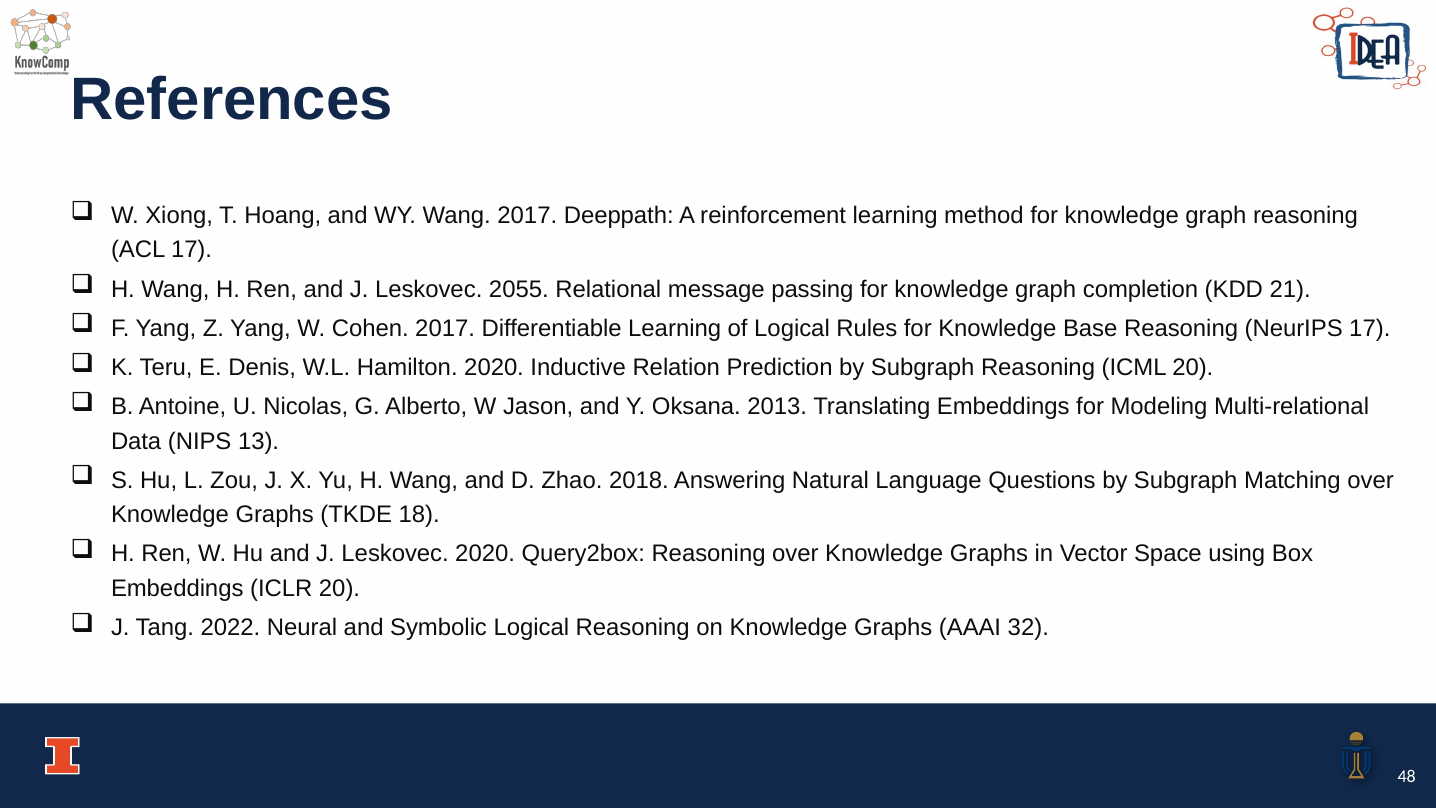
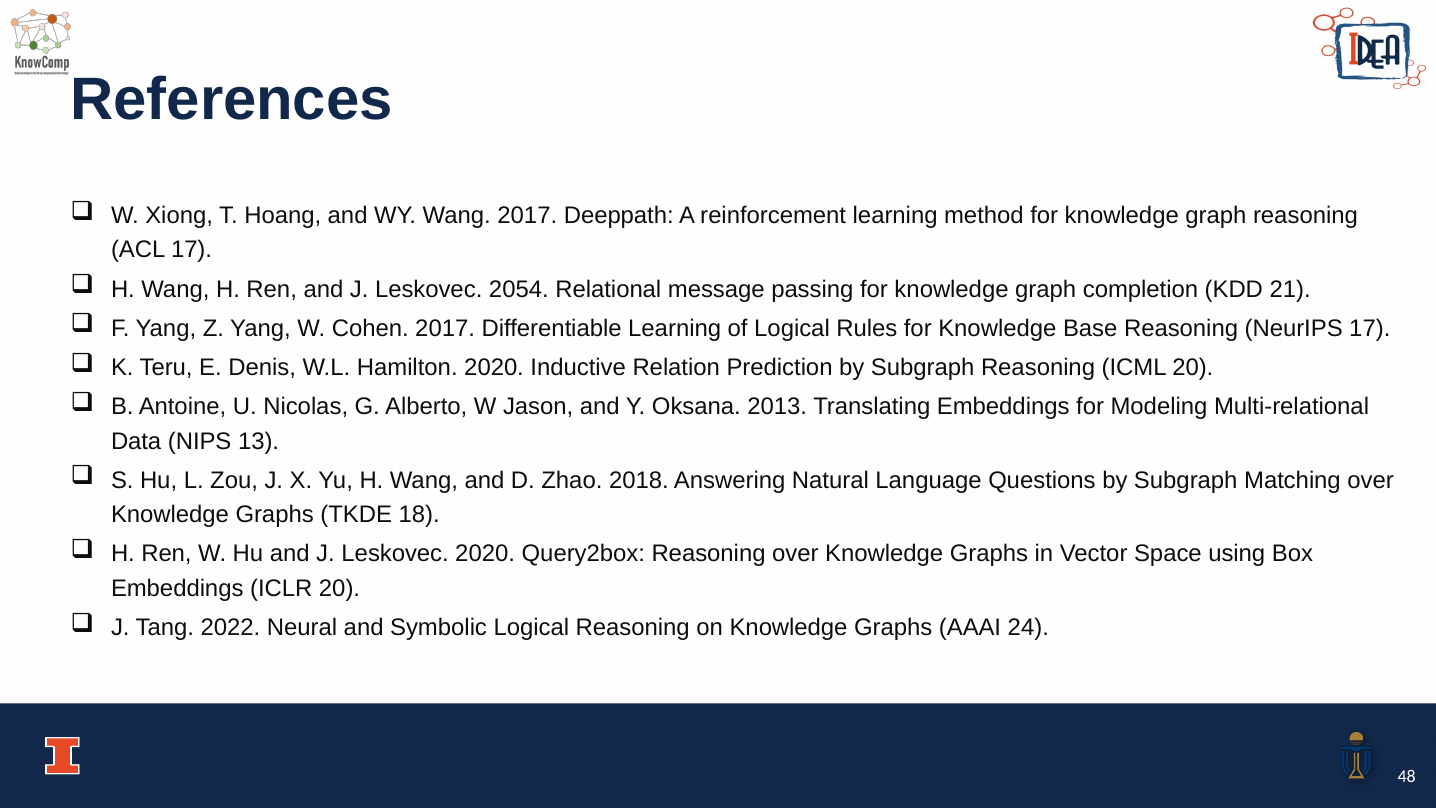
2055: 2055 -> 2054 (519, 289)
32: 32 -> 24 (1028, 627)
